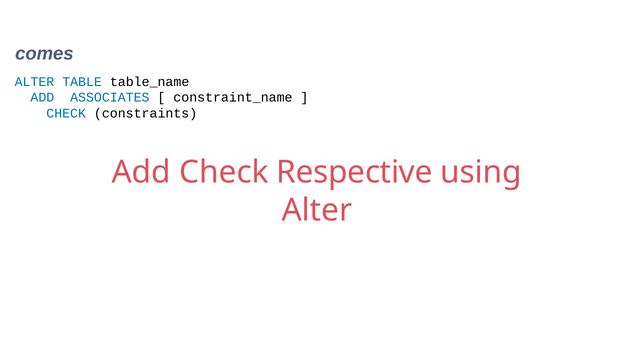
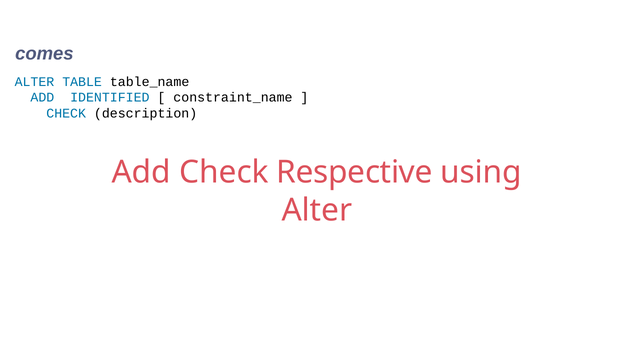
ASSOCIATES: ASSOCIATES -> IDENTIFIED (110, 97)
constraints: constraints -> description (146, 113)
